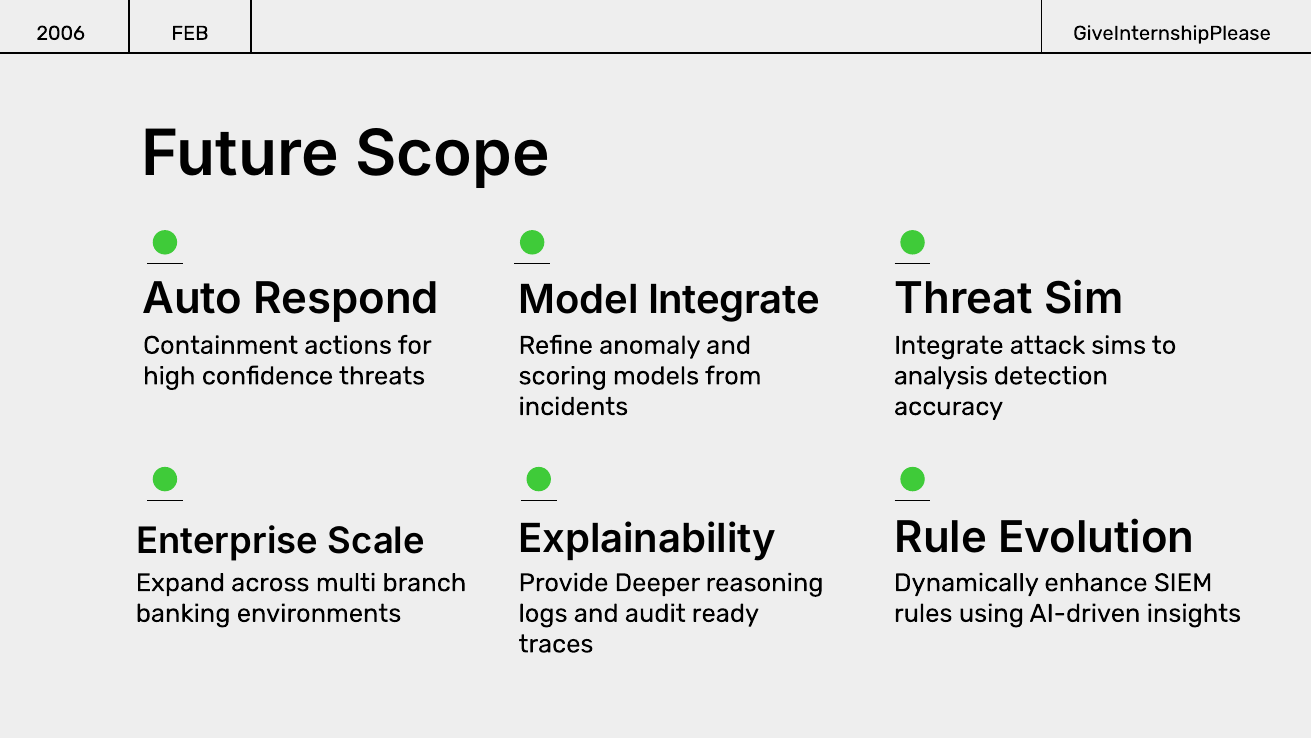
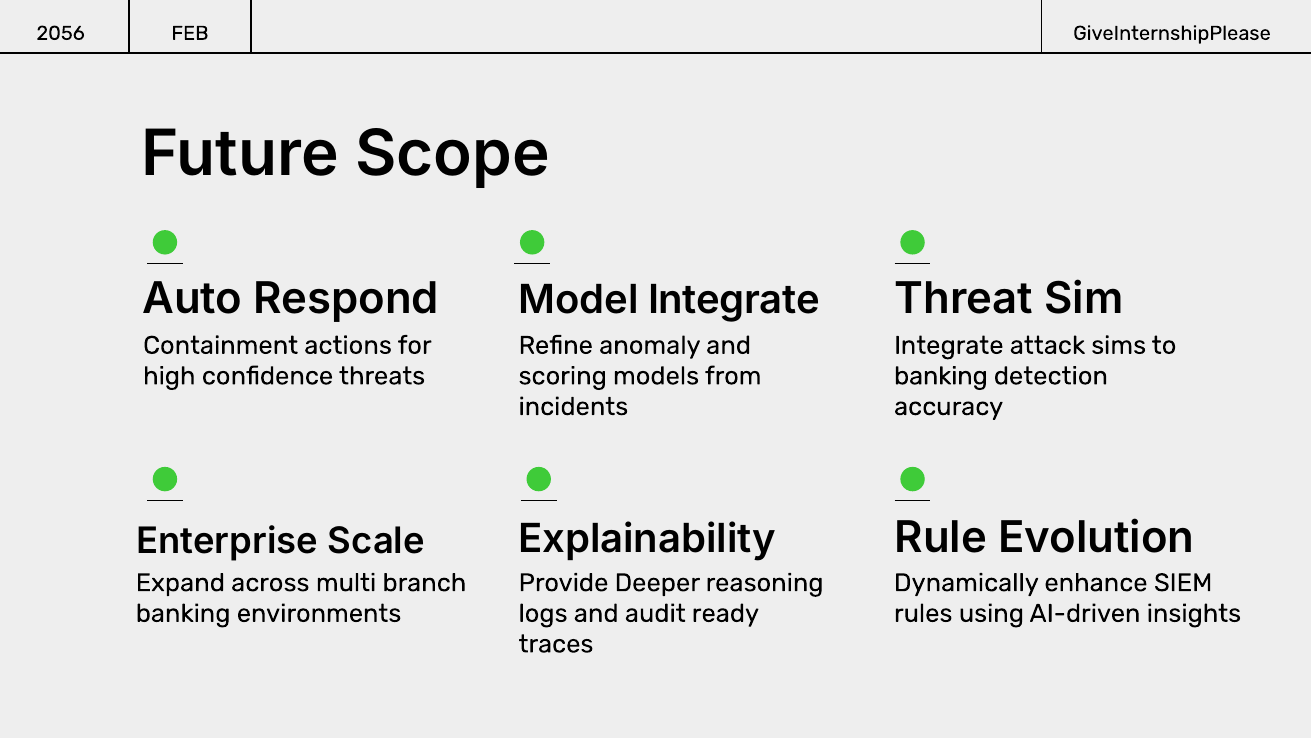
2006: 2006 -> 2056 (61, 33)
analysis: analysis -> banking (941, 376)
